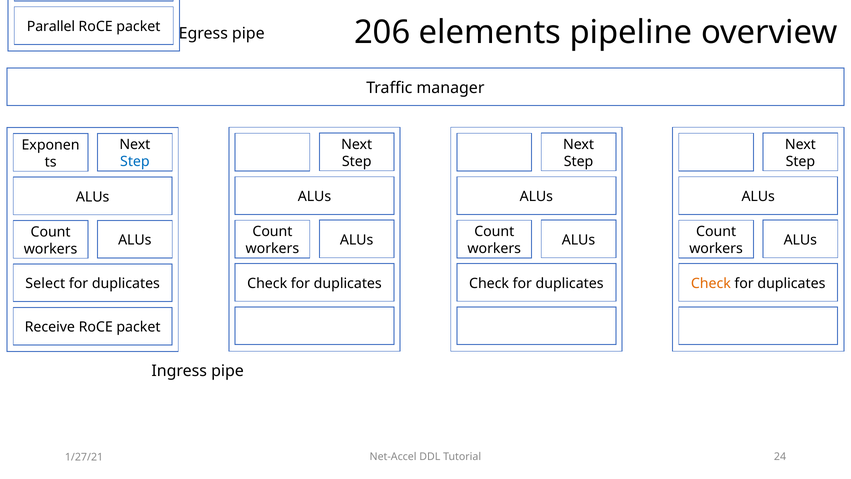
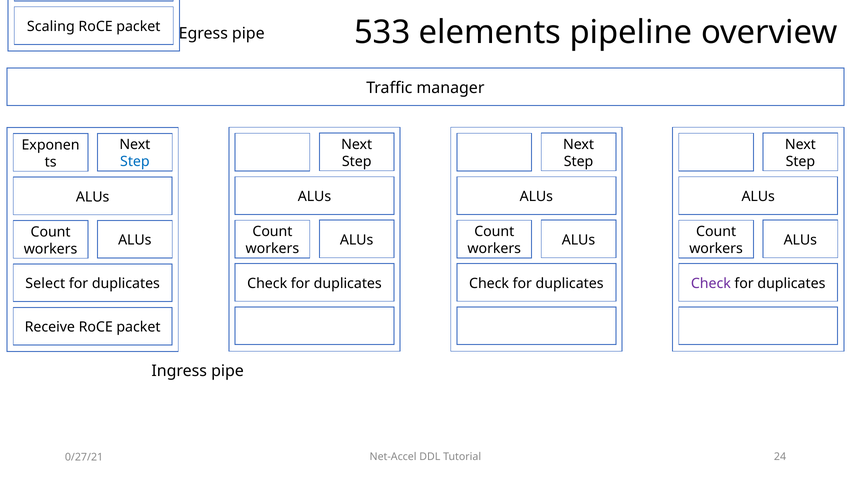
Parallel: Parallel -> Scaling (51, 27)
206: 206 -> 533 (382, 32)
Check colour: orange -> purple (711, 283)
1/27/21: 1/27/21 -> 0/27/21 (84, 457)
